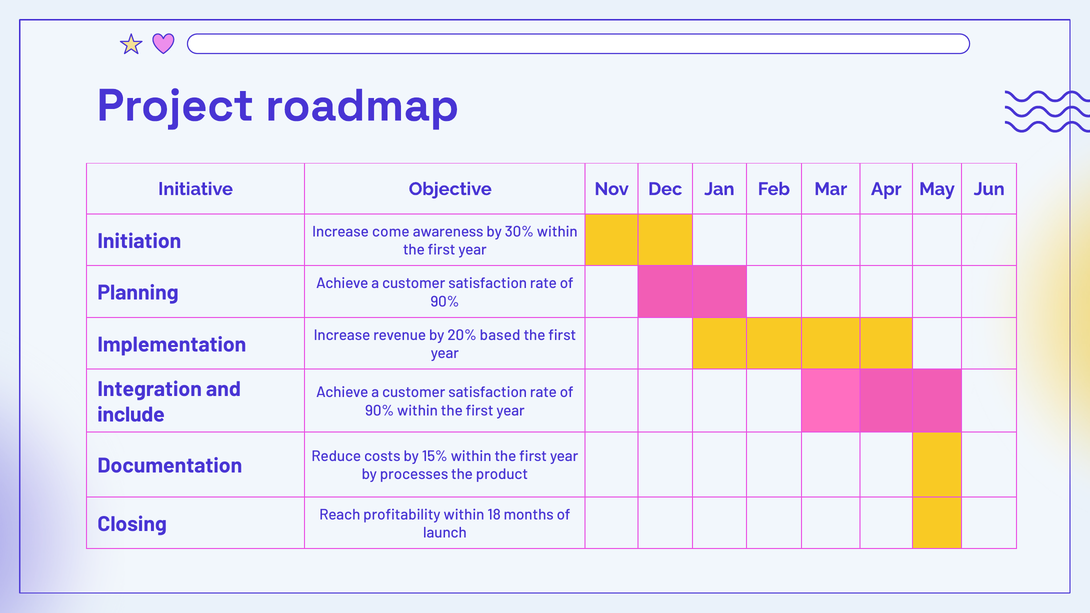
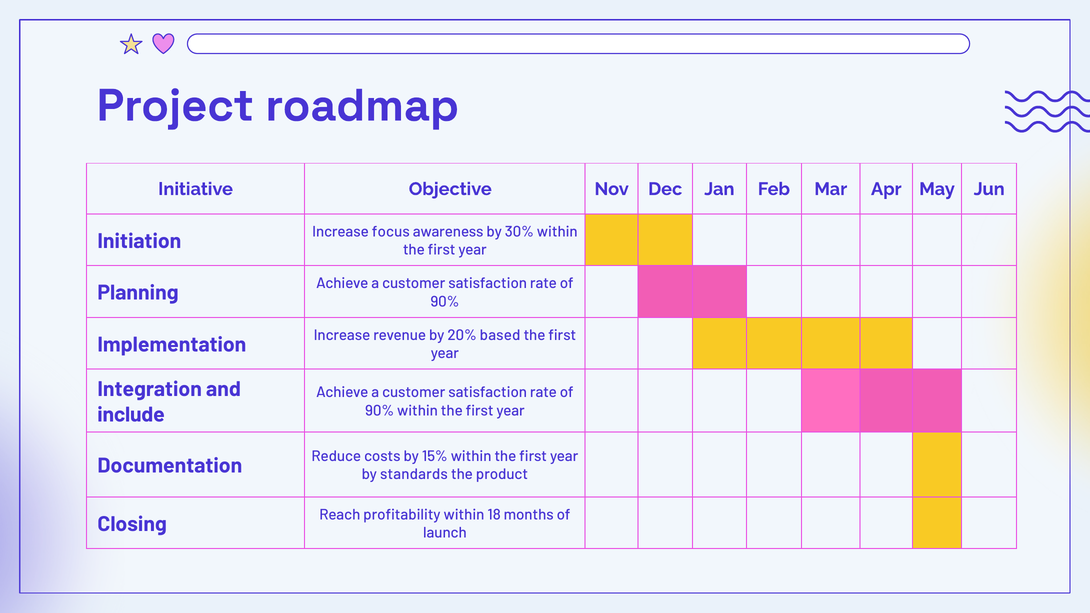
come: come -> focus (391, 232)
processes: processes -> standards (414, 475)
